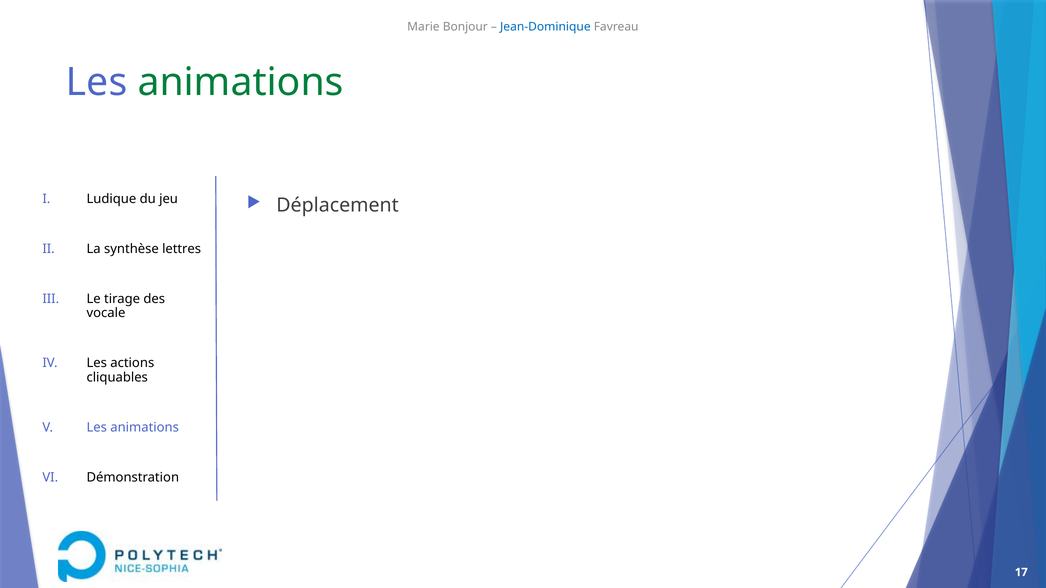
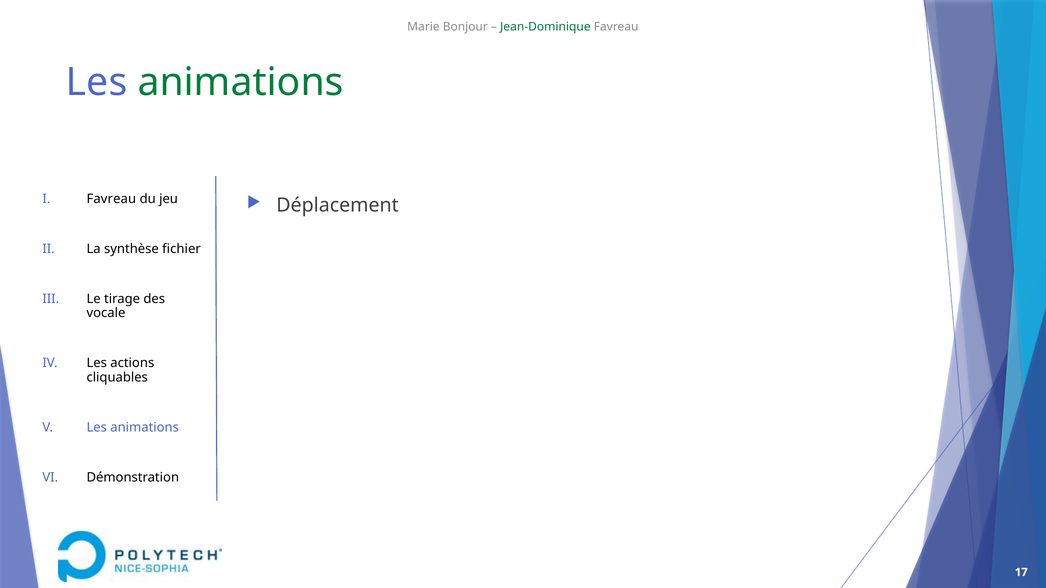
Jean-Dominique colour: blue -> green (545, 27)
Ludique: Ludique -> Favreau (111, 199)
lettres: lettres -> fichier (182, 249)
